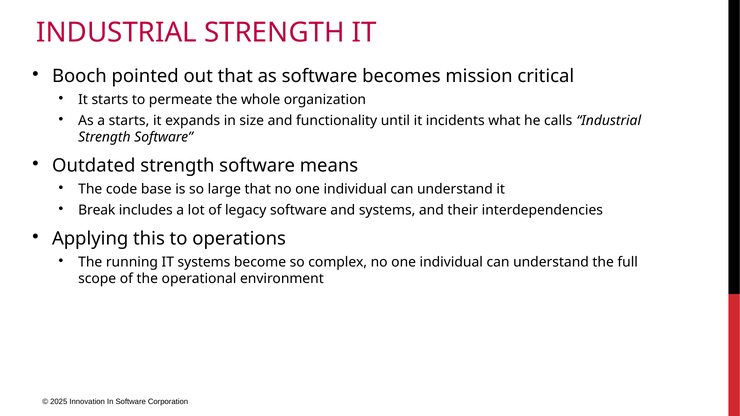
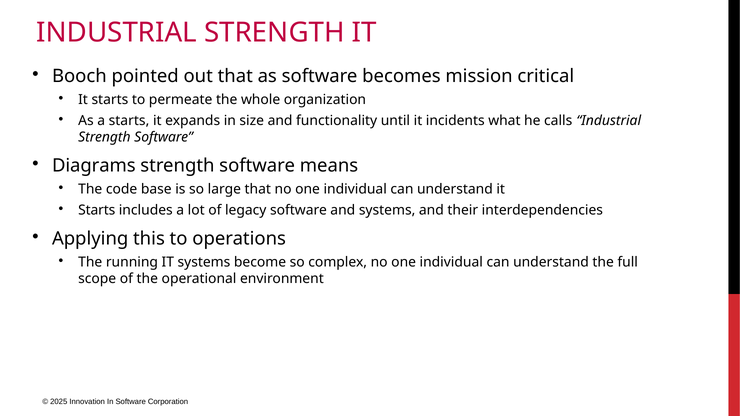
Outdated: Outdated -> Diagrams (94, 166)
Break: Break -> Starts (97, 210)
